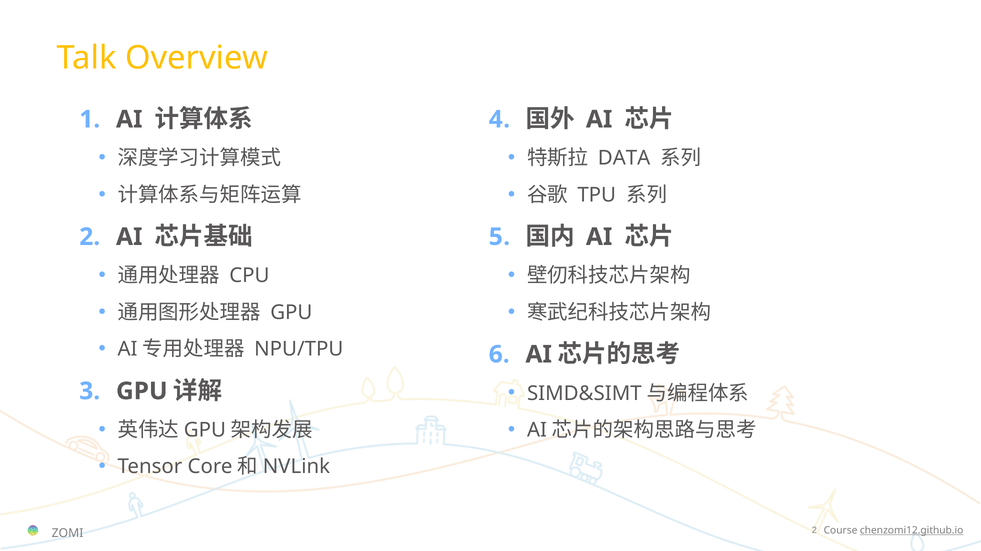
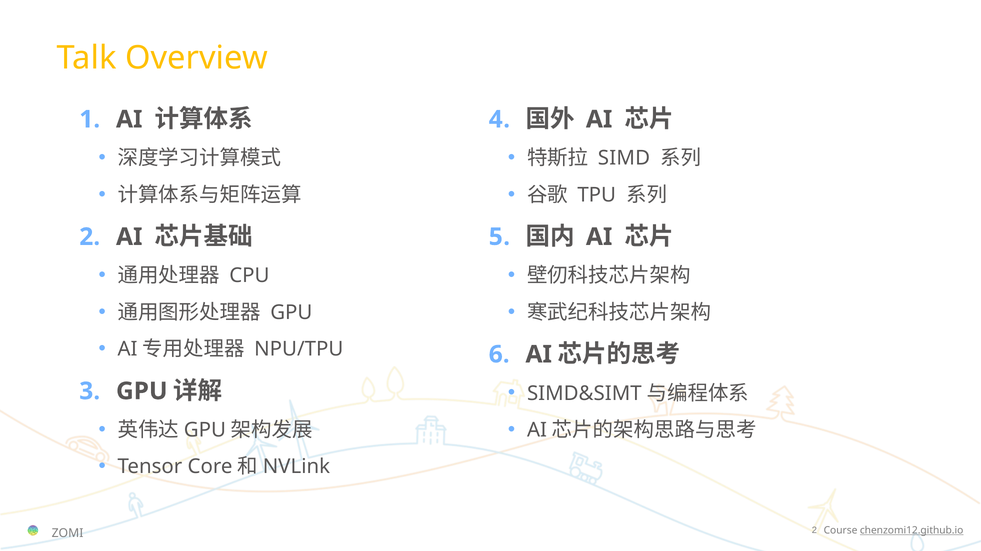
DATA: DATA -> SIMD (624, 158)
